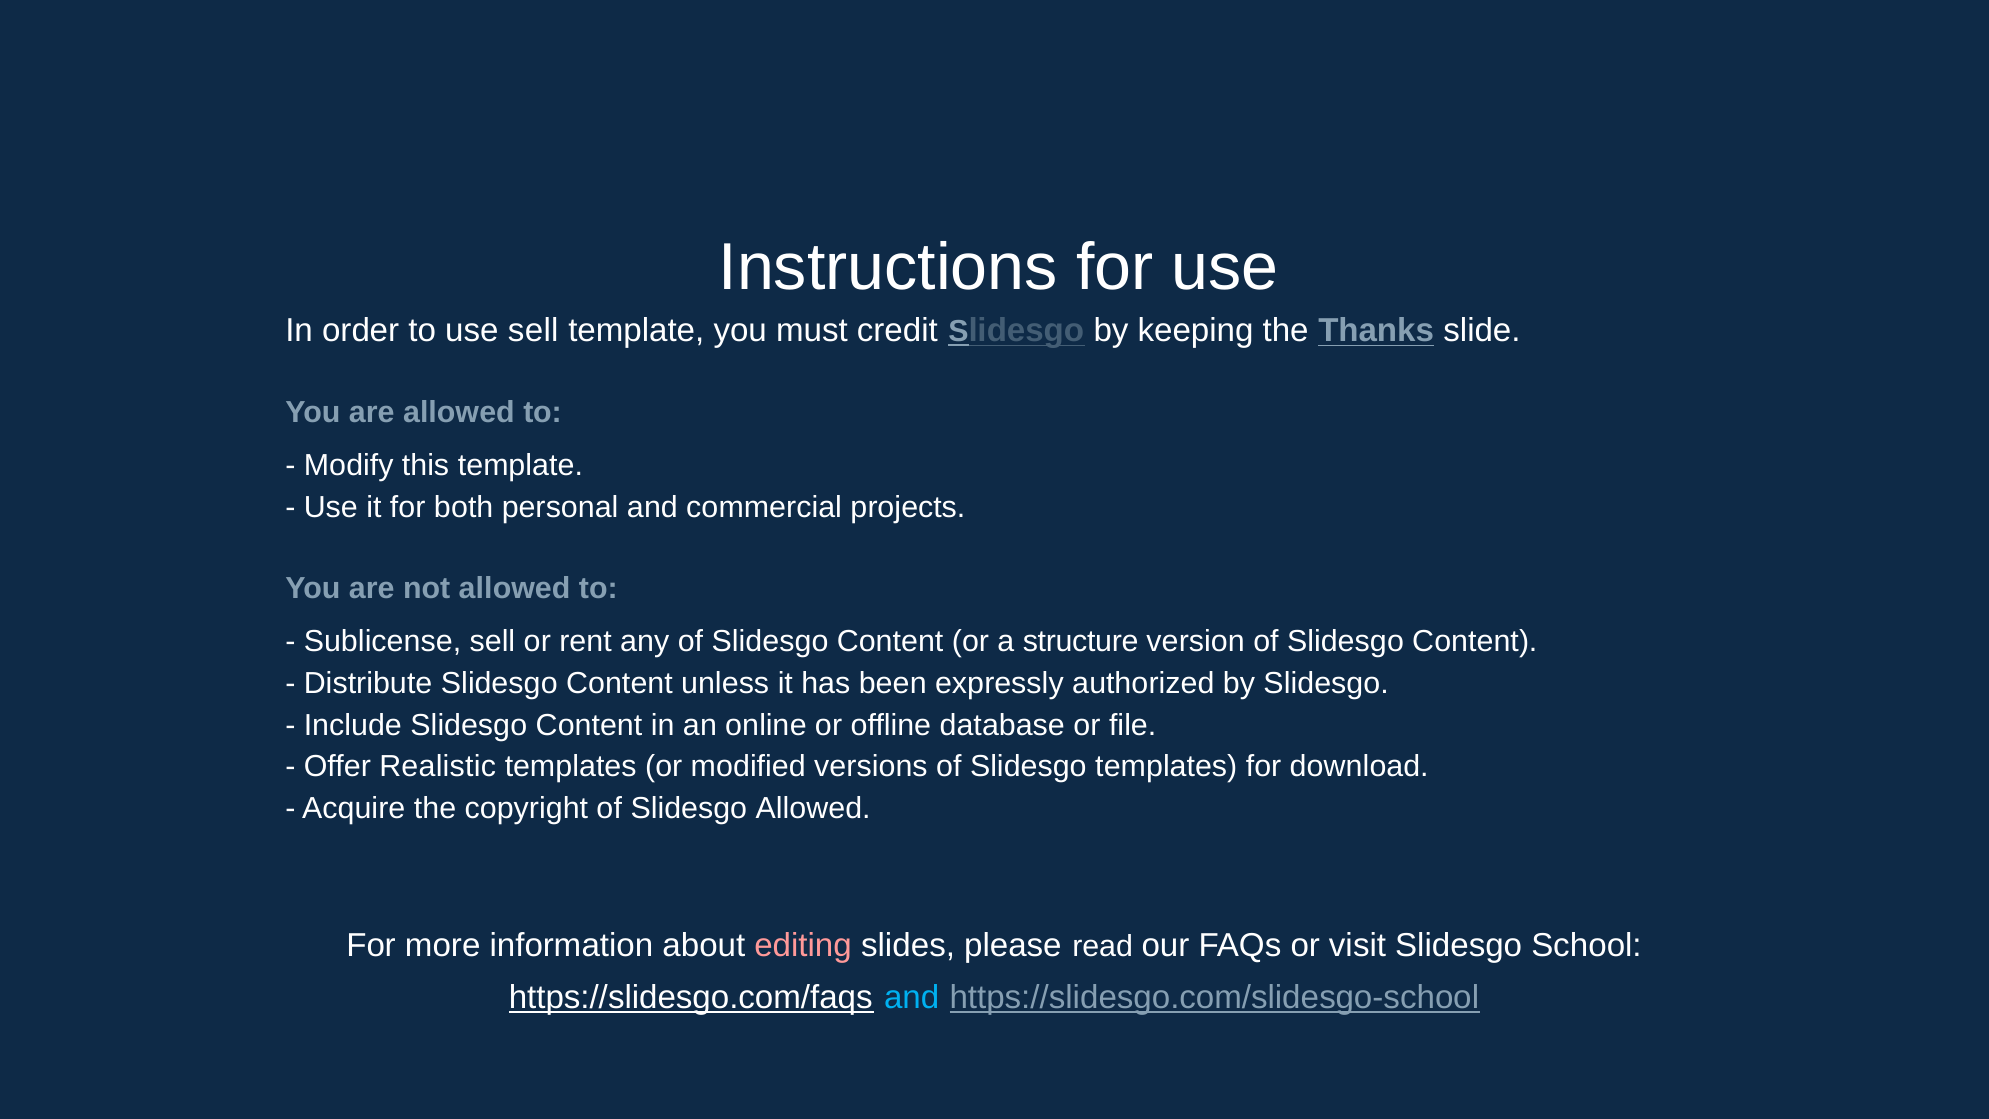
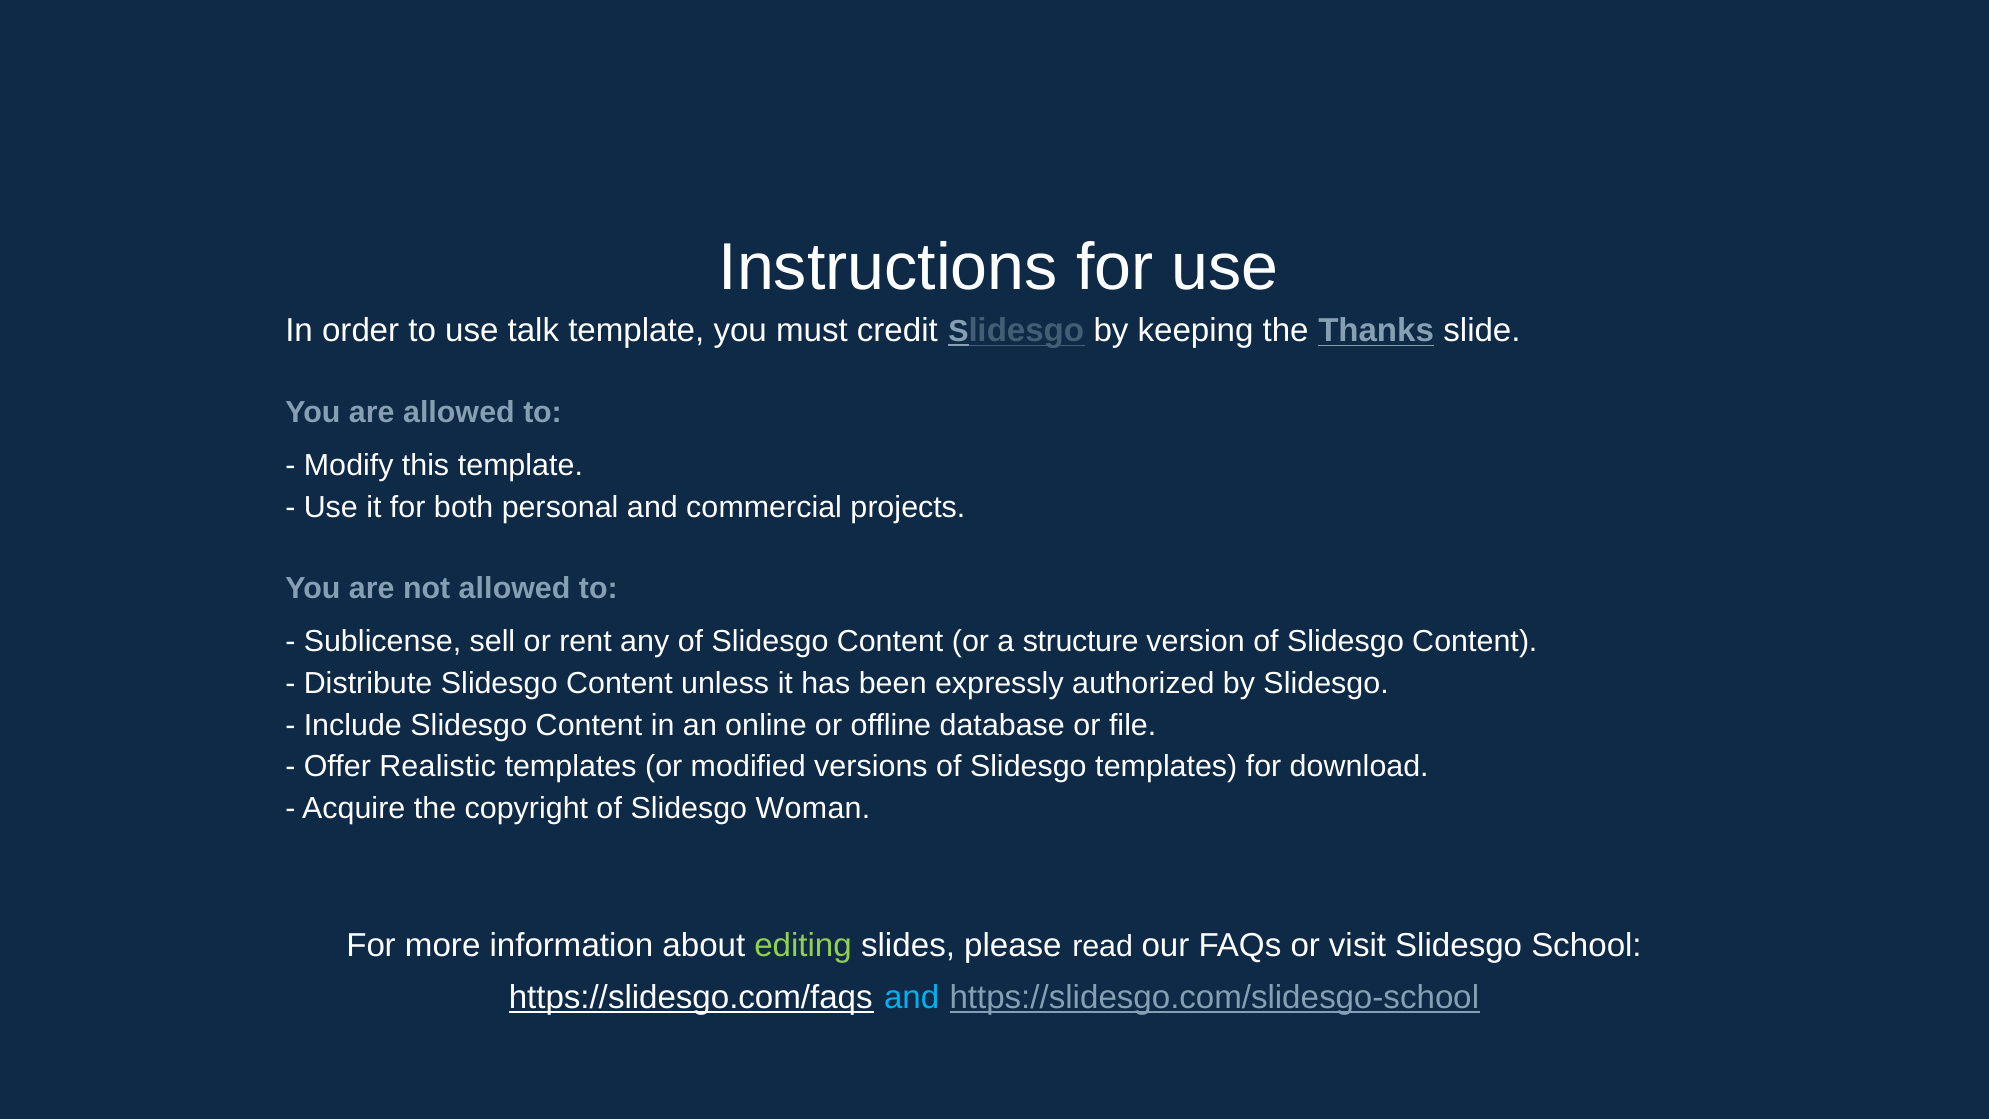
use sell: sell -> talk (533, 331)
Slidesgo Allowed: Allowed -> Woman (813, 809)
editing colour: pink -> light green (803, 945)
